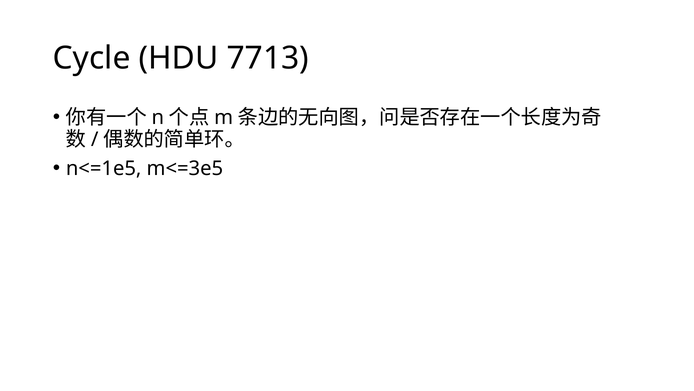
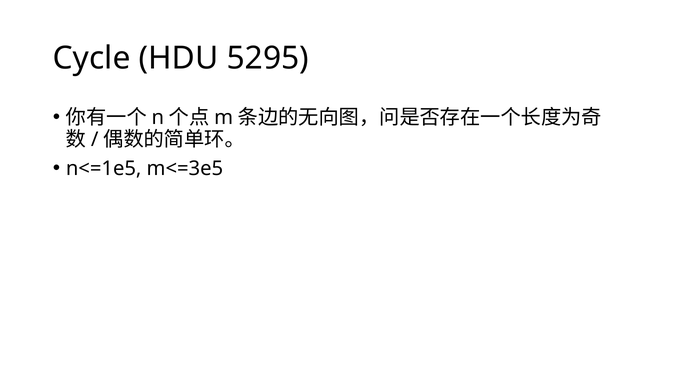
7713: 7713 -> 5295 (268, 58)
